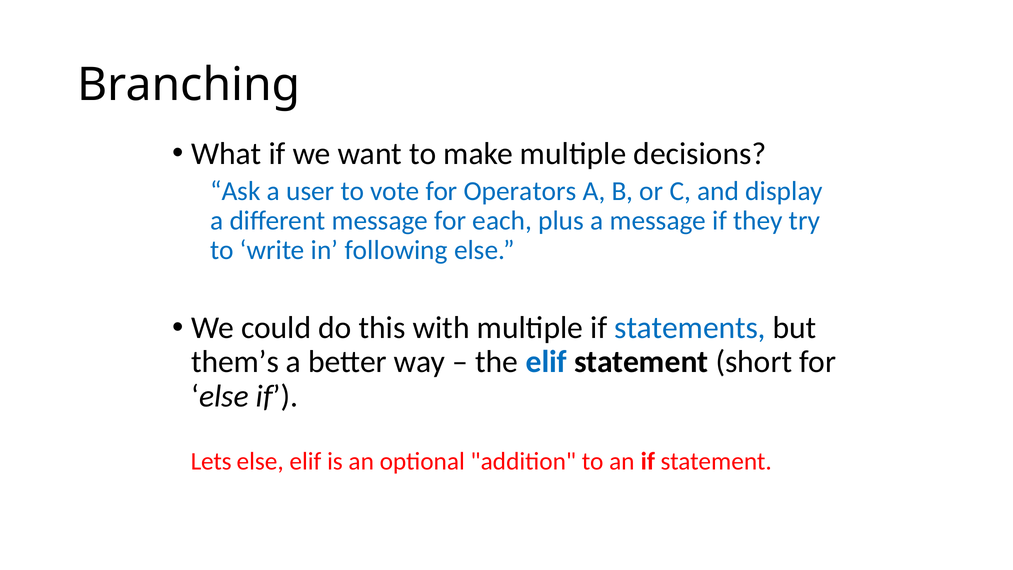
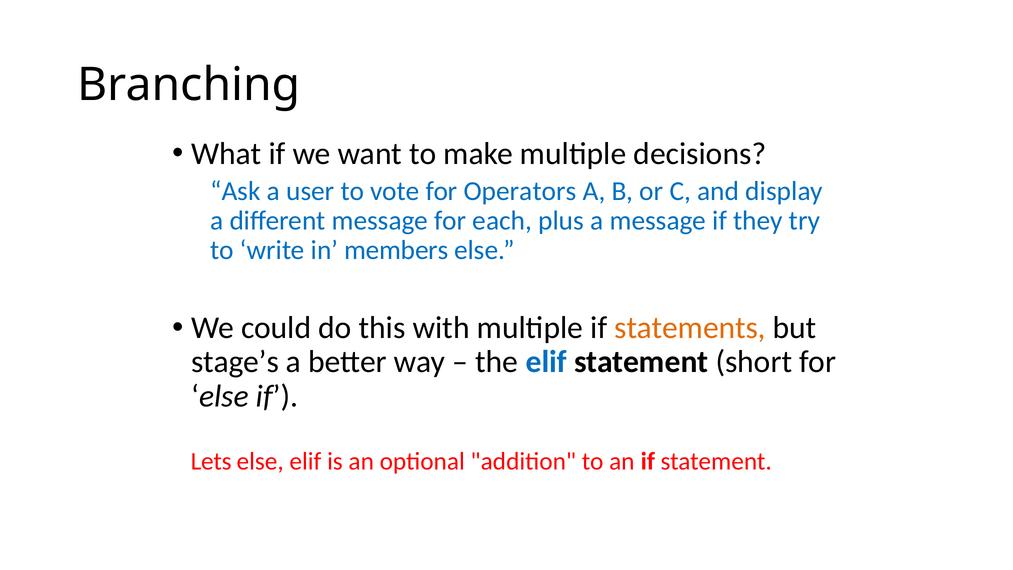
following: following -> members (396, 250)
statements colour: blue -> orange (690, 328)
them’s: them’s -> stage’s (235, 362)
